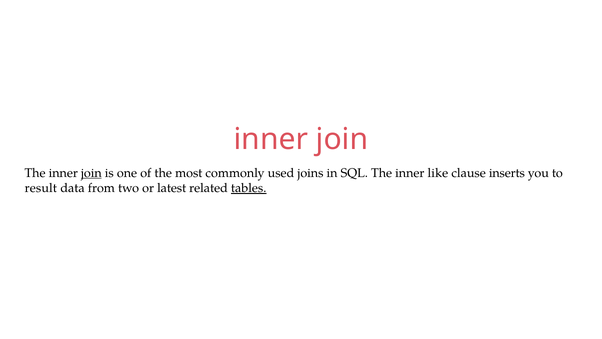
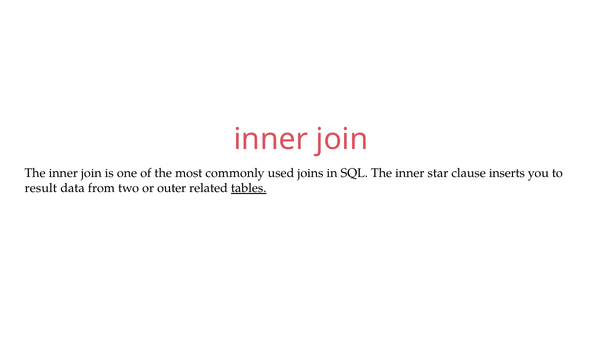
join underline: present -> none (91, 173)
like: like -> star (438, 173)
latest: latest -> outer (172, 188)
